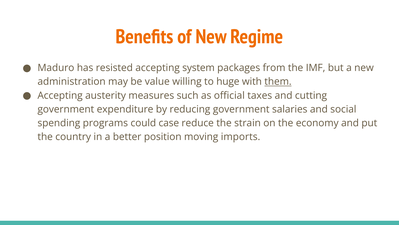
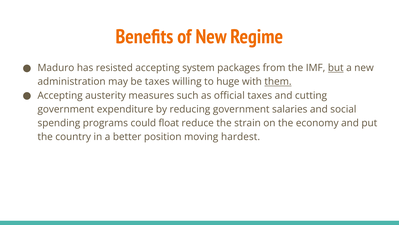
but underline: none -> present (336, 68)
be value: value -> taxes (157, 81)
case: case -> float (169, 123)
imports: imports -> hardest (241, 137)
